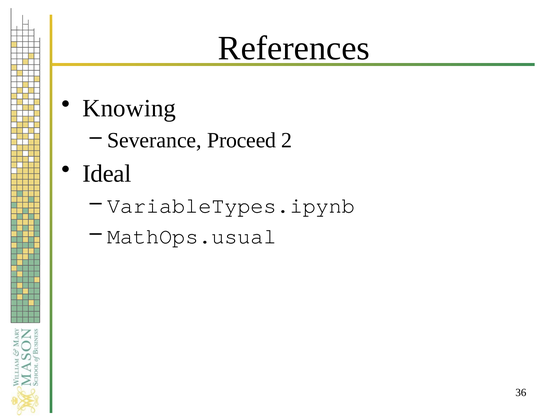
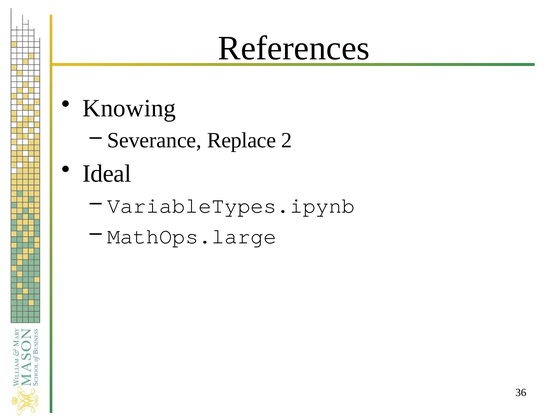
Proceed: Proceed -> Replace (242, 140)
MathOps.usual: MathOps.usual -> MathOps.large (192, 236)
